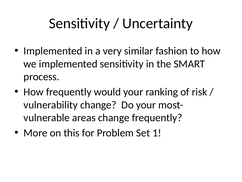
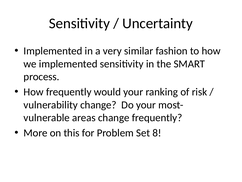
1: 1 -> 8 (157, 133)
